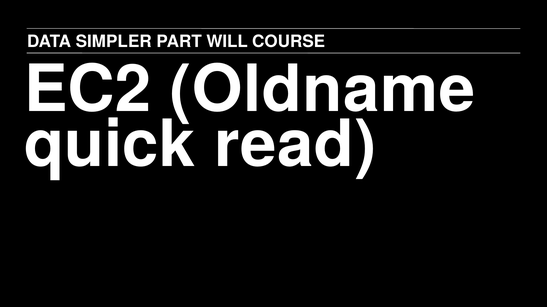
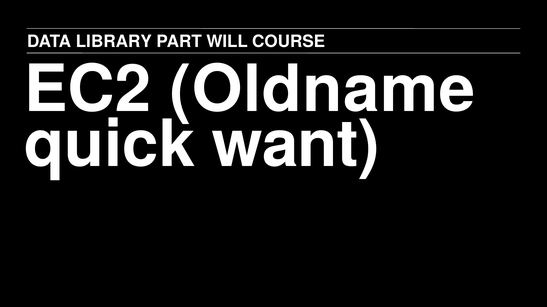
SIMPLER: SIMPLER -> LIBRARY (114, 41)
read: read -> want (296, 145)
